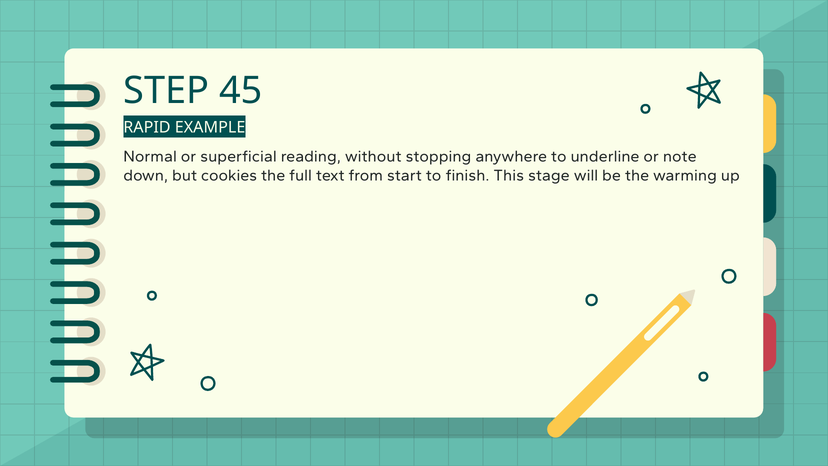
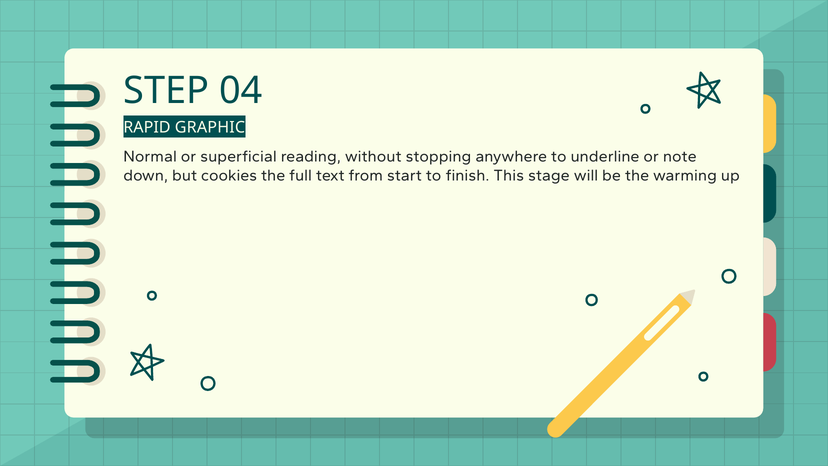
45: 45 -> 04 (241, 91)
EXAMPLE: EXAMPLE -> GRAPHIC (210, 127)
